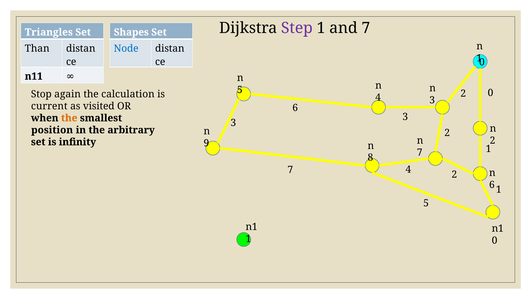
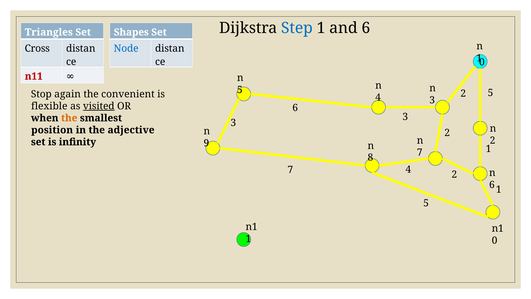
Step colour: purple -> blue (297, 28)
and 7: 7 -> 6 (366, 28)
Than: Than -> Cross (37, 48)
n11 colour: black -> red (34, 76)
0: 0 -> 5 (491, 93)
calculation: calculation -> convenient (128, 94)
current: current -> flexible (49, 106)
visited underline: none -> present (99, 106)
arbitrary: arbitrary -> adjective (131, 130)
